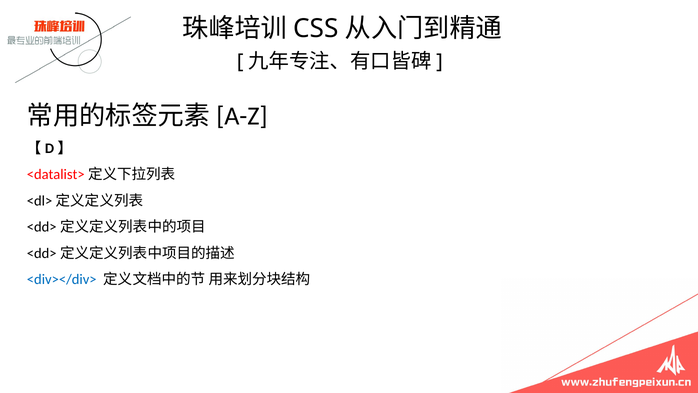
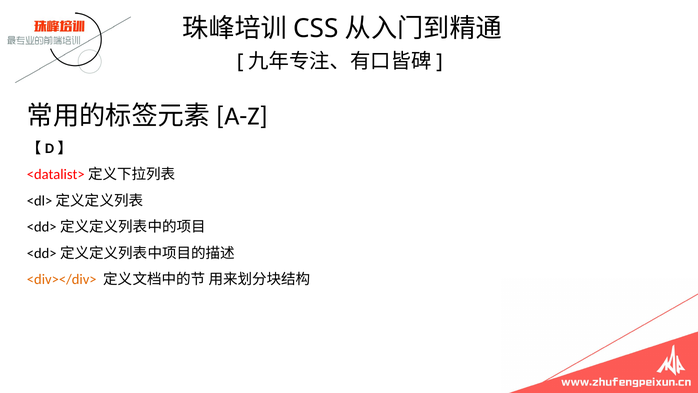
<div></div> colour: blue -> orange (62, 279)
